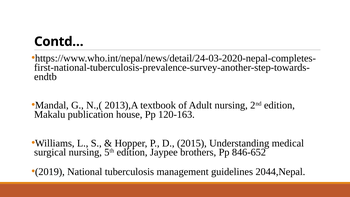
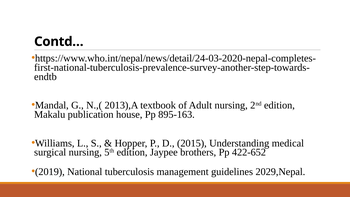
120-163: 120-163 -> 895-163 (176, 114)
846-652: 846-652 -> 422-652 (249, 152)
2044,Nepal: 2044,Nepal -> 2029,Nepal (280, 172)
